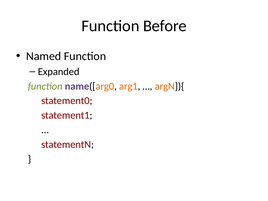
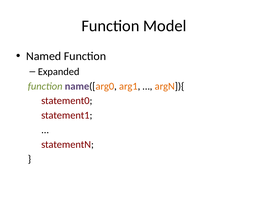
Before: Before -> Model (165, 26)
